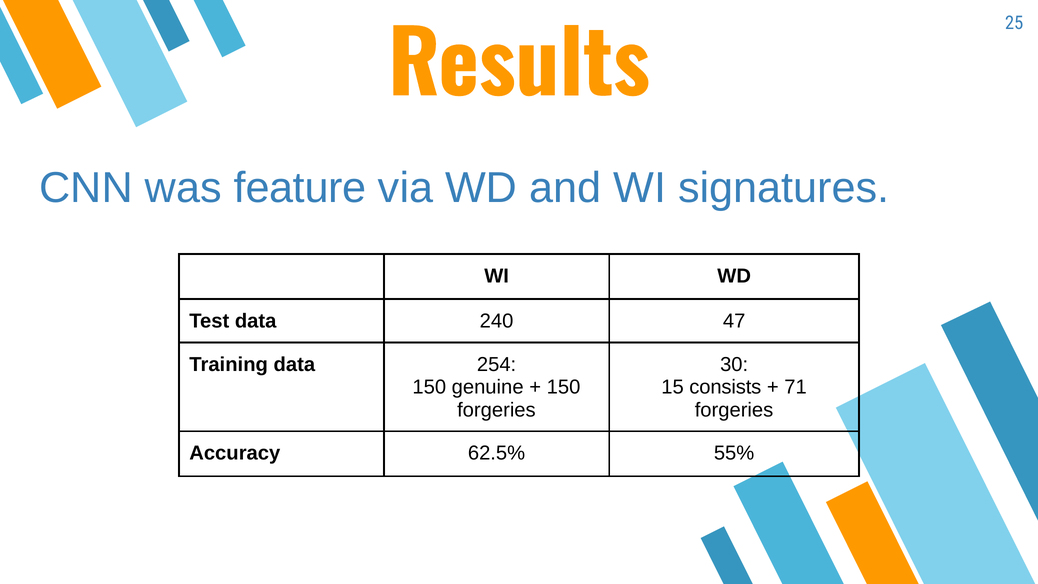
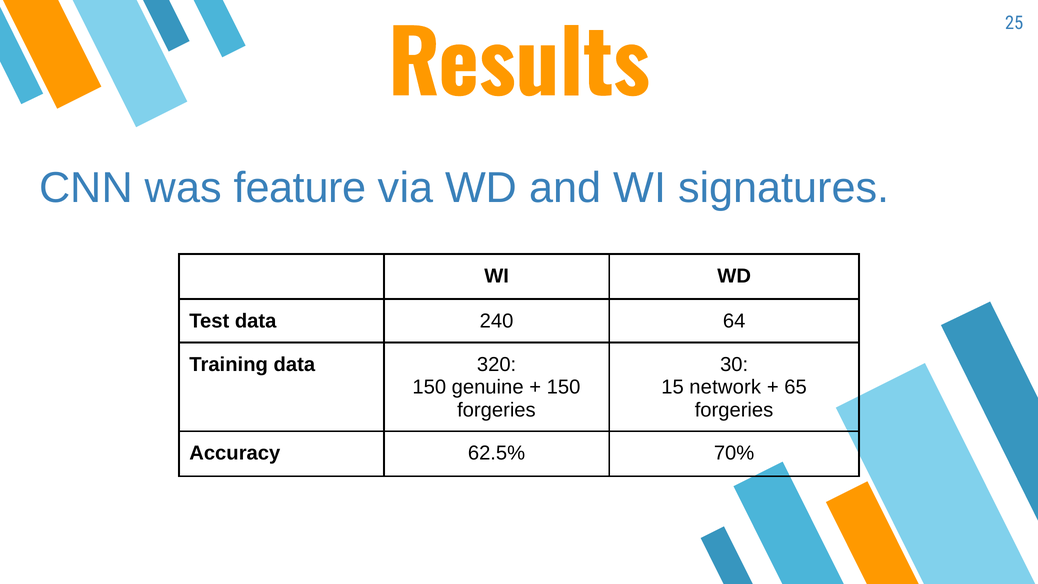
47: 47 -> 64 (734, 321)
254: 254 -> 320 (497, 364)
consists: consists -> network (725, 387)
71: 71 -> 65 (796, 387)
55%: 55% -> 70% (734, 453)
